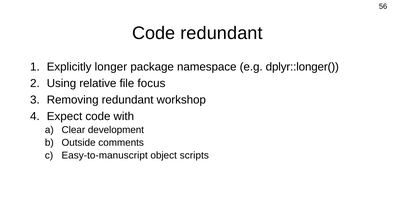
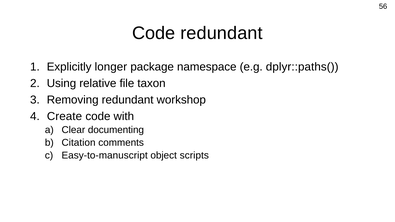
dplyr::longer(: dplyr::longer( -> dplyr::paths( (302, 67)
focus: focus -> taxon (152, 83)
Expect: Expect -> Create (64, 116)
development: development -> documenting (116, 130)
Outside: Outside -> Citation (79, 143)
